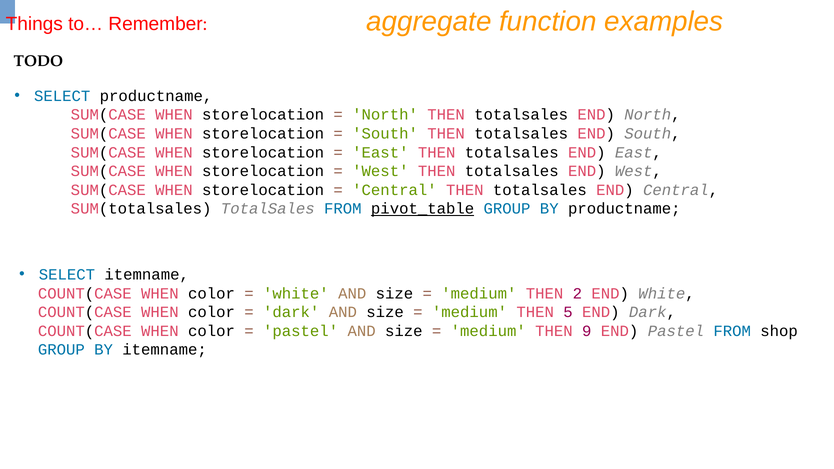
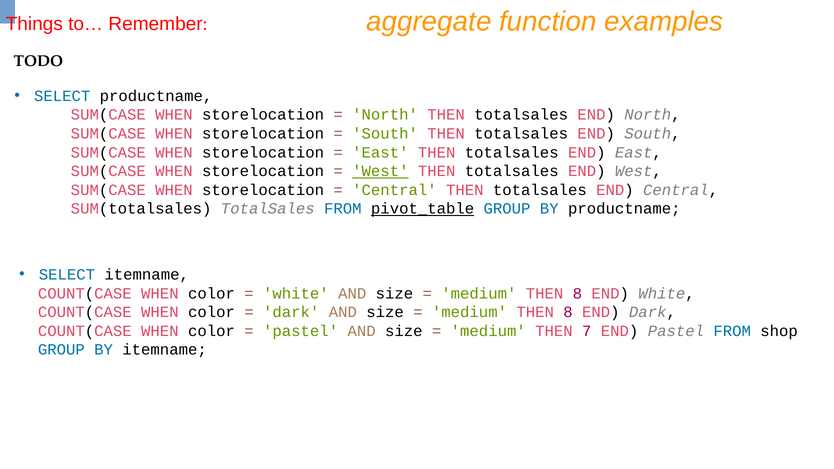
West underline: none -> present (380, 171)
2: 2 -> 8 (577, 293)
5: 5 -> 8 (568, 312)
9: 9 -> 7 (587, 331)
